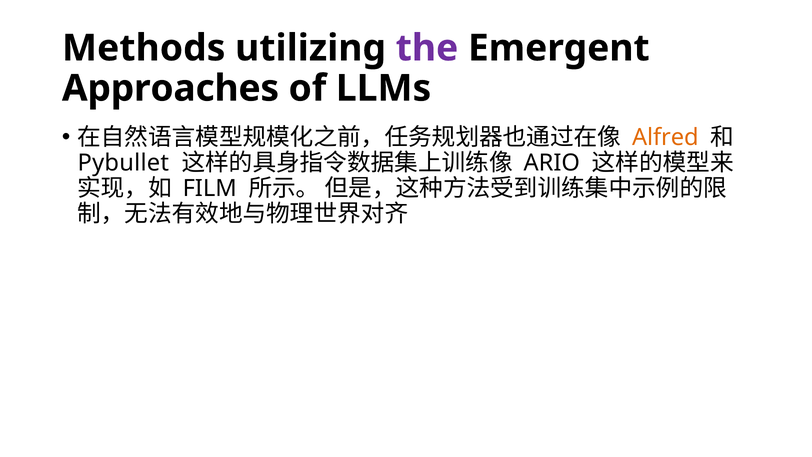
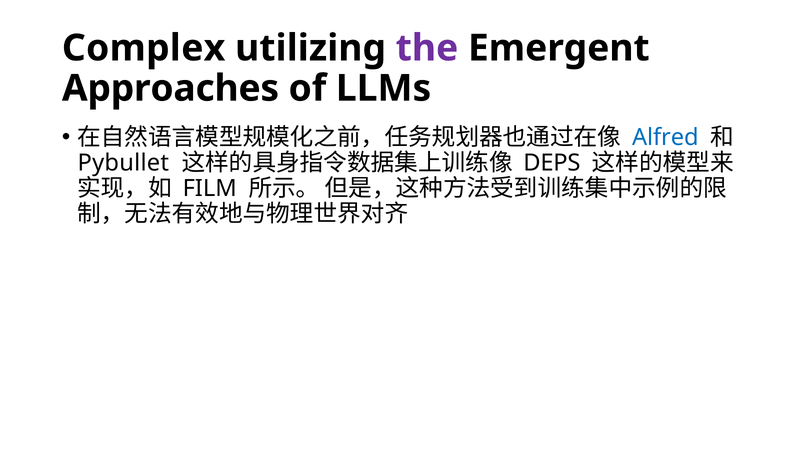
Methods: Methods -> Complex (144, 48)
Alfred colour: orange -> blue (665, 137)
ARIO: ARIO -> DEPS (552, 163)
